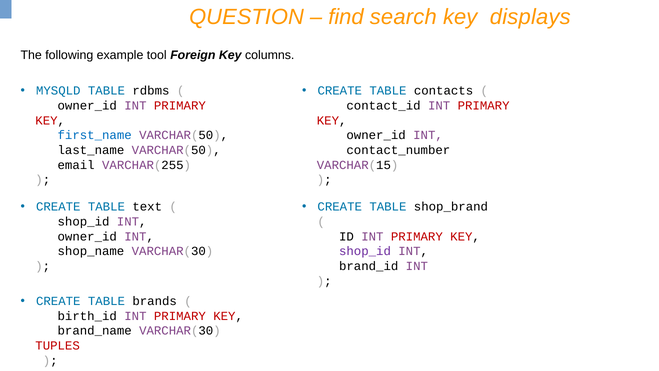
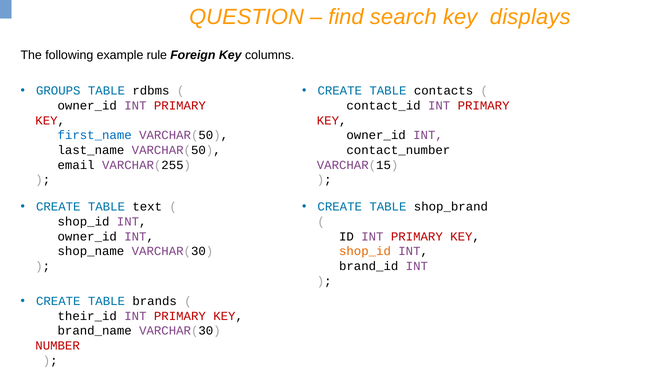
tool: tool -> rule (157, 55)
MYSQLD: MYSQLD -> GROUPS (58, 91)
shop_id colour: purple -> orange (365, 251)
birth_id: birth_id -> their_id (87, 316)
TUPLES: TUPLES -> NUMBER (58, 345)
